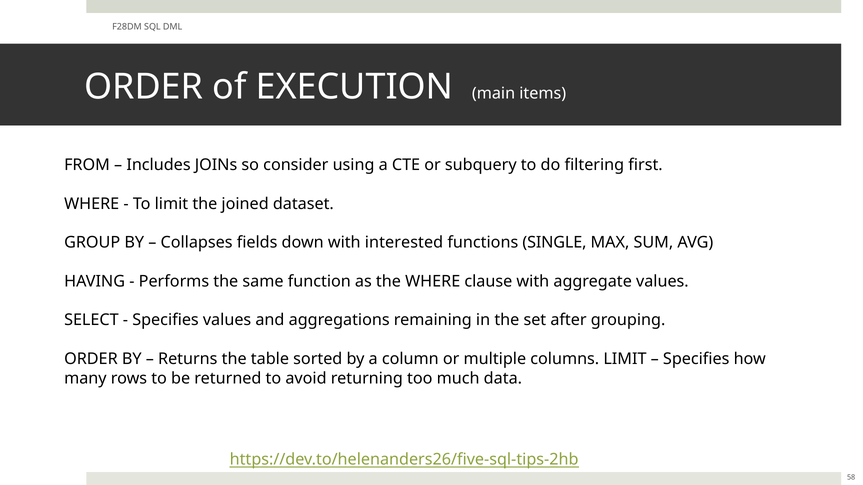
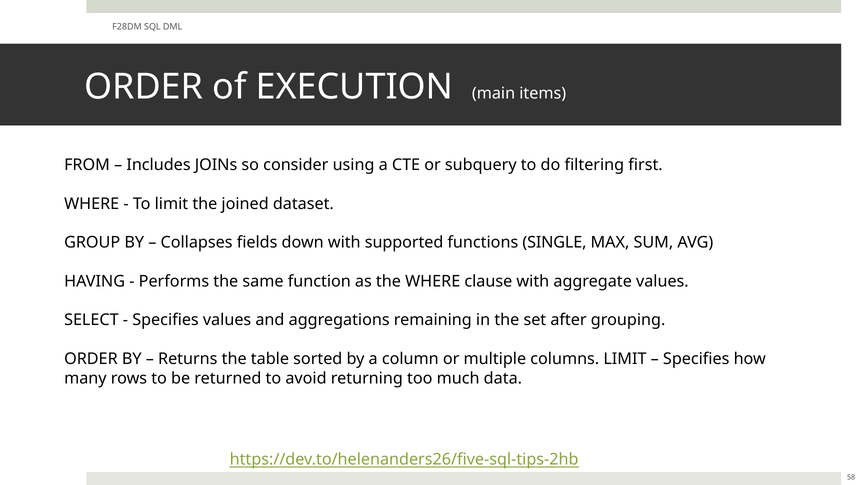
interested: interested -> supported (404, 243)
